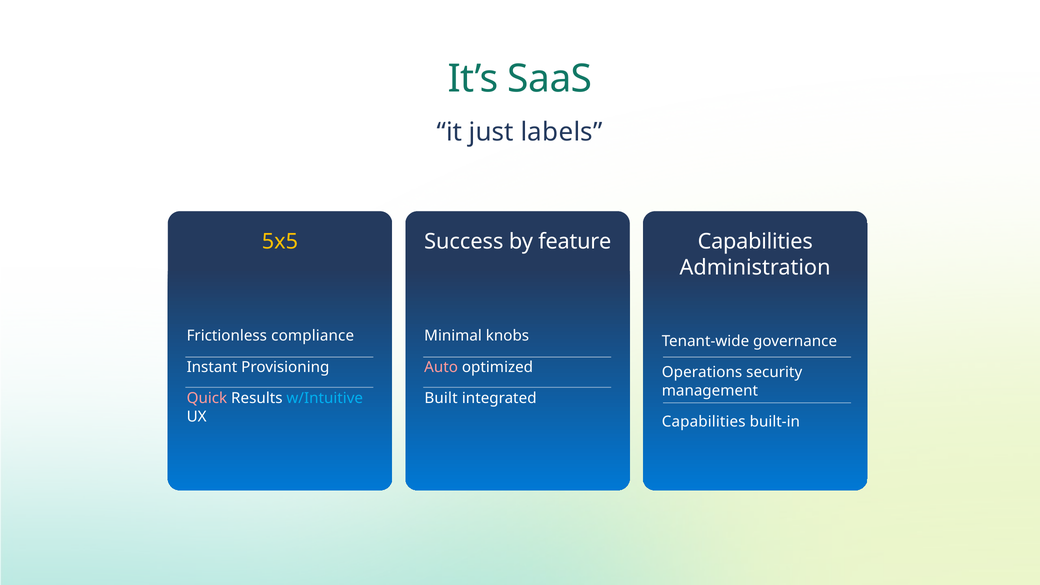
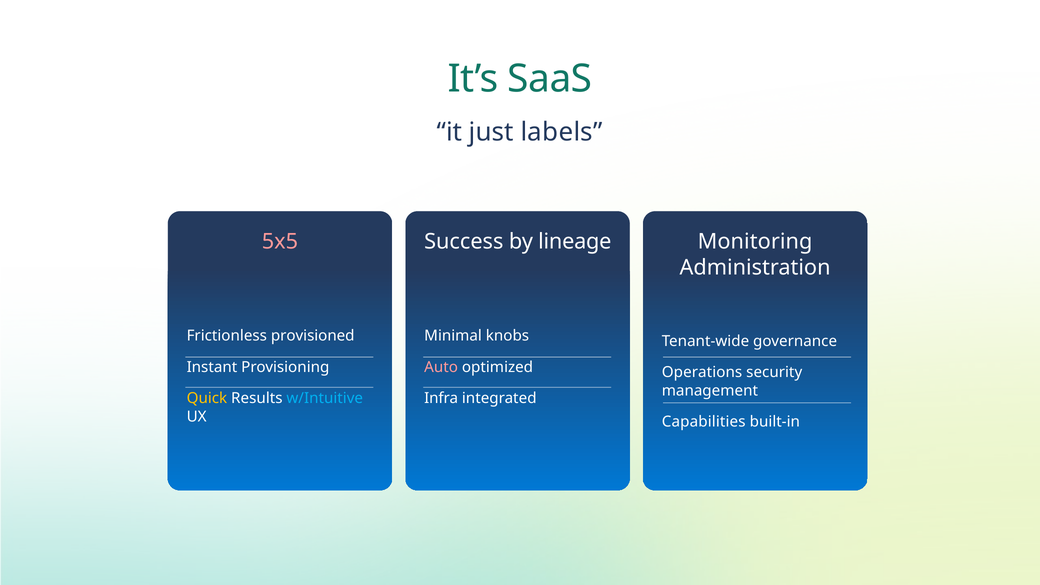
5x5 colour: yellow -> pink (280, 242)
feature: feature -> lineage (575, 242)
Capabilities: Capabilities -> Monitoring (755, 242)
compliance: compliance -> provisioned (313, 336)
Quick colour: pink -> yellow (207, 398)
Built: Built -> Infra (441, 398)
